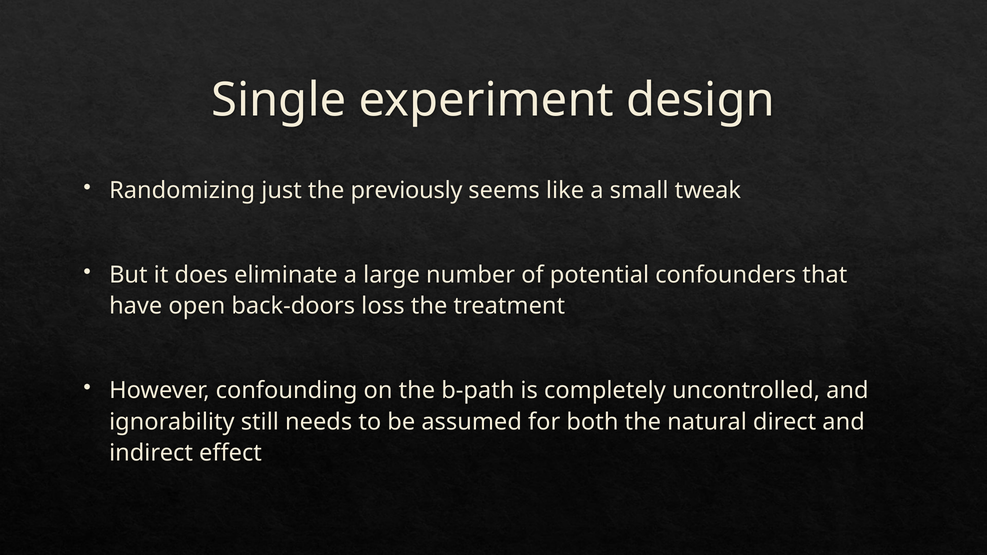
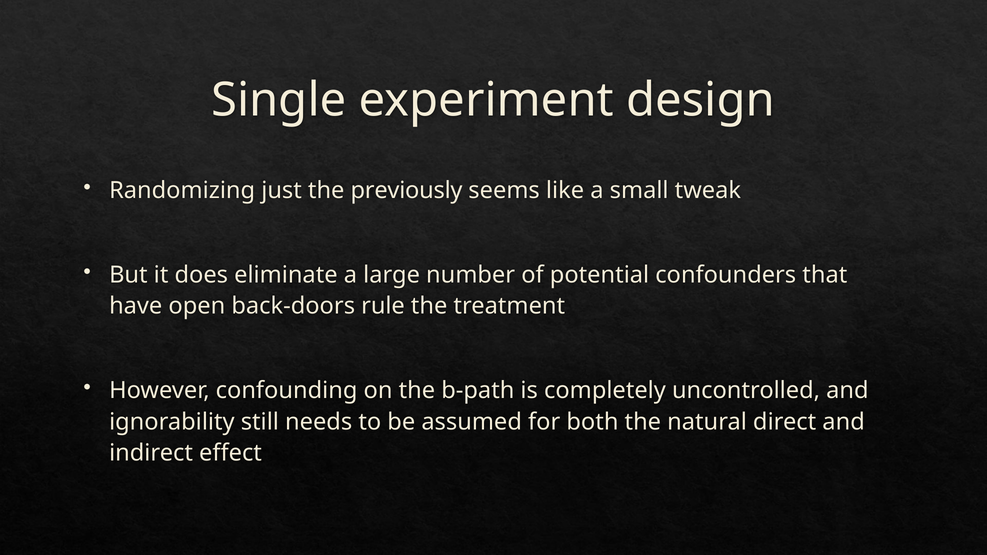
loss: loss -> rule (383, 306)
